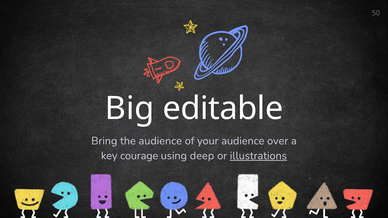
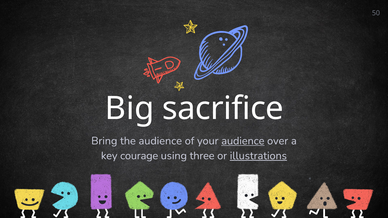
editable: editable -> sacrifice (223, 109)
audience underline: none -> present (243, 141)
deep: deep -> three (202, 156)
